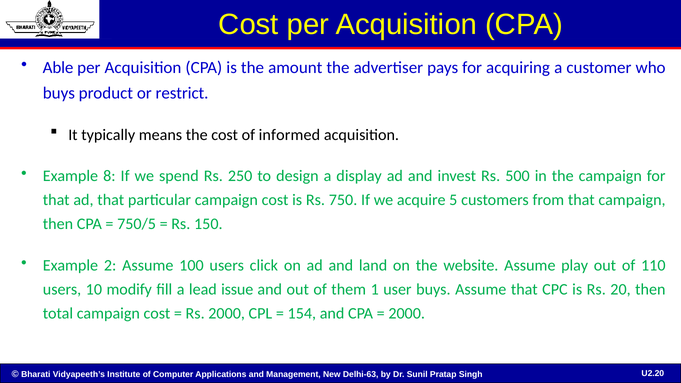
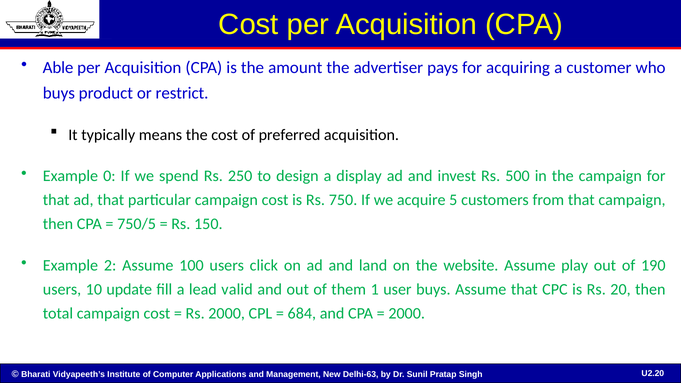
informed: informed -> preferred (290, 135)
8: 8 -> 0 (109, 176)
110: 110 -> 190 (653, 265)
modify: modify -> update (129, 290)
issue: issue -> valid (237, 290)
154: 154 -> 684 (302, 314)
